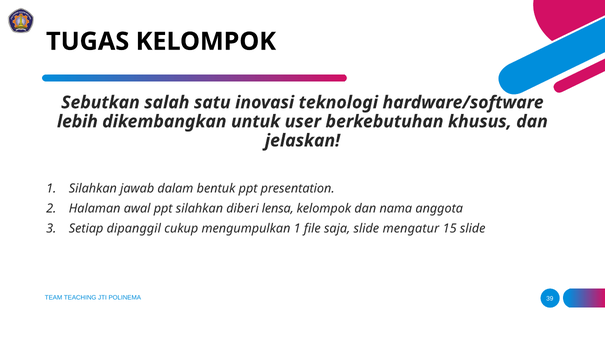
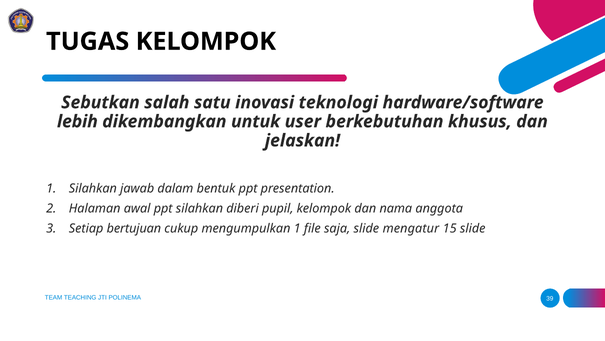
lensa: lensa -> pupil (278, 208)
dipanggil: dipanggil -> bertujuan (134, 228)
